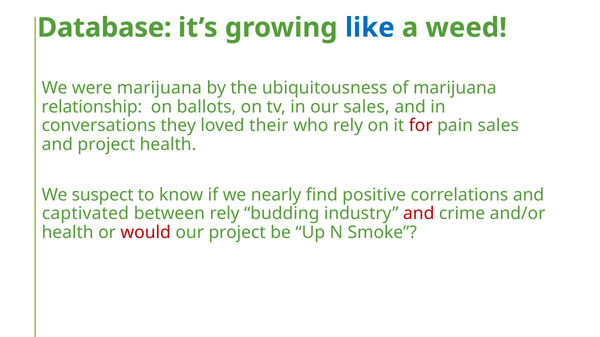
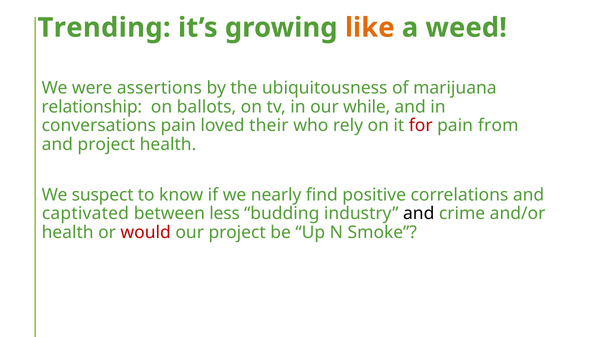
Database: Database -> Trending (104, 28)
like colour: blue -> orange (370, 28)
were marijuana: marijuana -> assertions (159, 88)
our sales: sales -> while (367, 107)
conversations they: they -> pain (178, 126)
pain sales: sales -> from (498, 126)
between rely: rely -> less (225, 214)
and colour: red -> black (419, 214)
